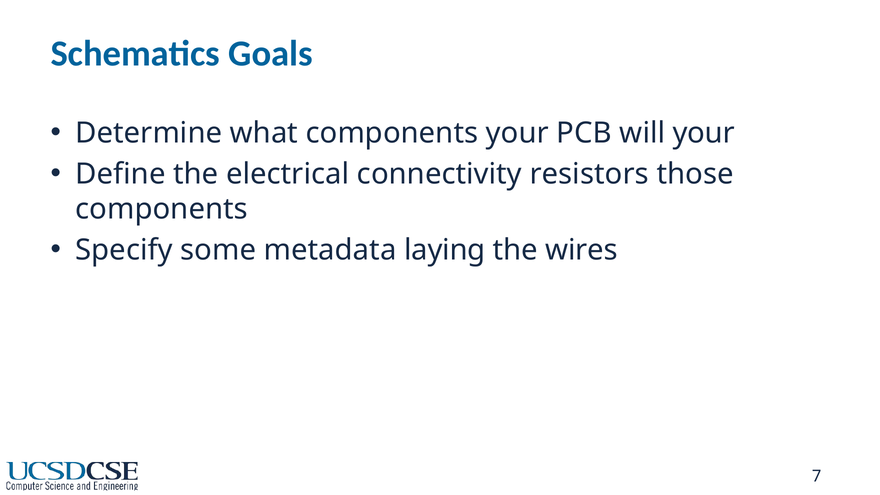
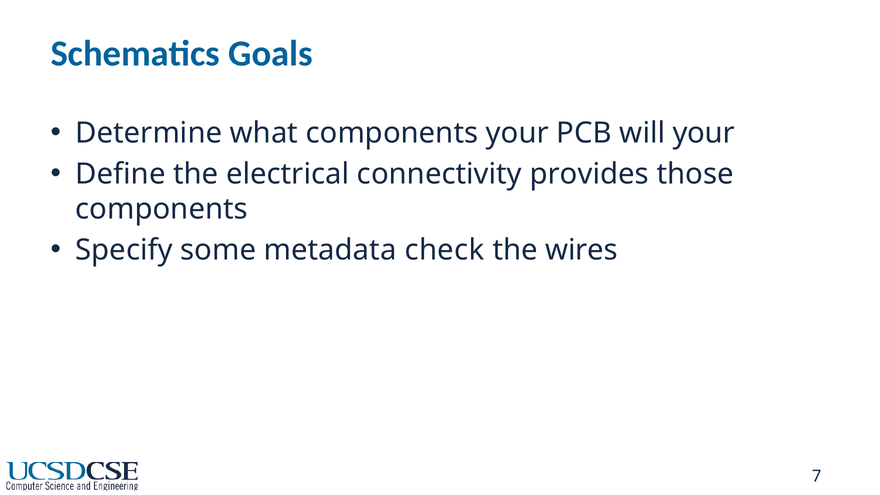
resistors: resistors -> provides (589, 174)
laying: laying -> check (444, 250)
